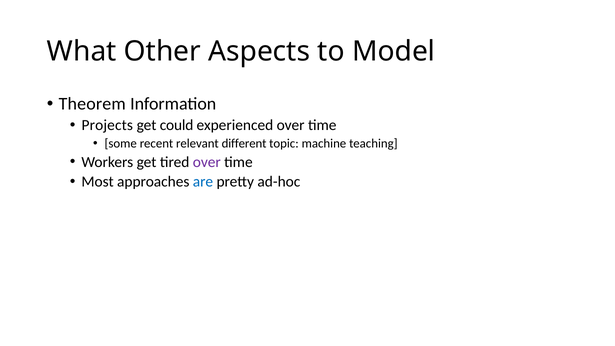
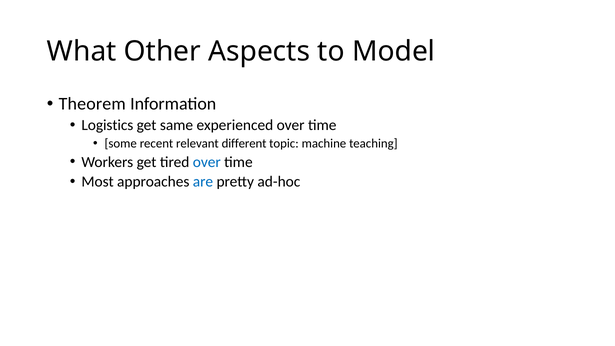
Projects: Projects -> Logistics (107, 125)
could: could -> same (177, 125)
over colour: purple -> blue (207, 162)
